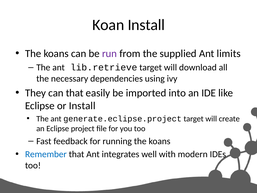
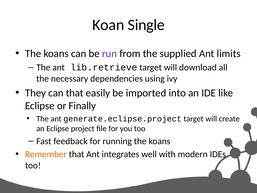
Koan Install: Install -> Single (146, 25)
or Install: Install -> Finally (82, 106)
Remember colour: blue -> orange (46, 154)
